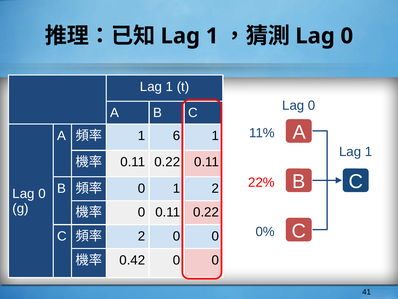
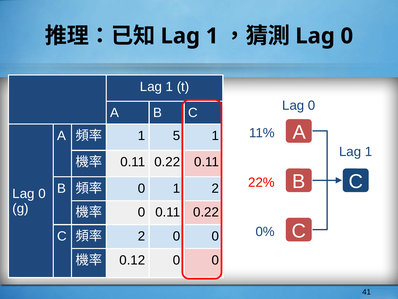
6: 6 -> 5 (176, 135)
0.42: 0.42 -> 0.12 (132, 260)
